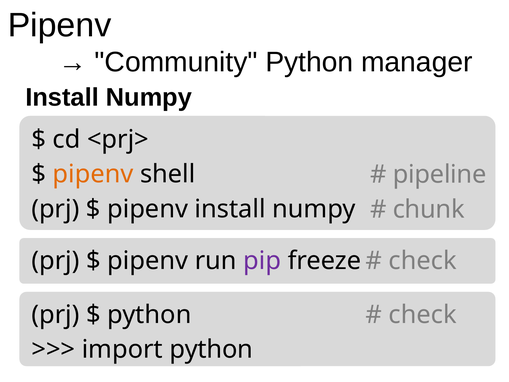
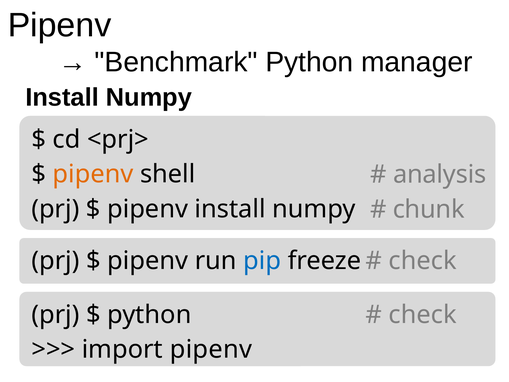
Community: Community -> Benchmark (176, 62)
pipeline: pipeline -> analysis (440, 174)
pip colour: purple -> blue (262, 261)
import python: python -> pipenv (211, 349)
